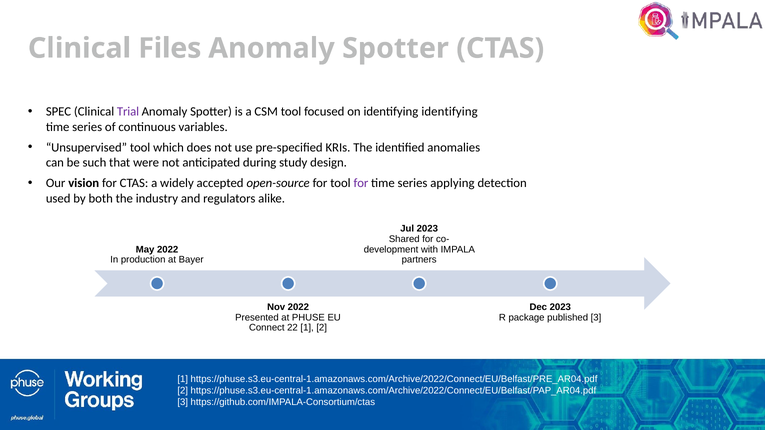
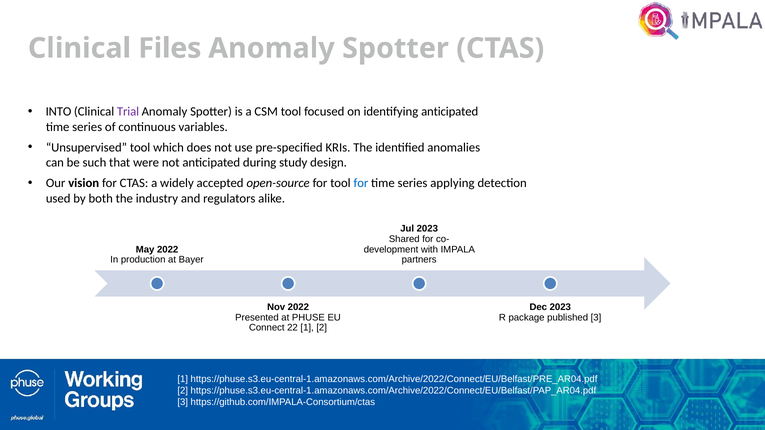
SPEC: SPEC -> INTO (59, 112)
identifying identifying: identifying -> anticipated (450, 112)
for colour: purple -> blue (361, 183)
